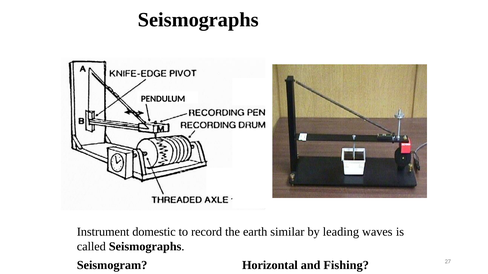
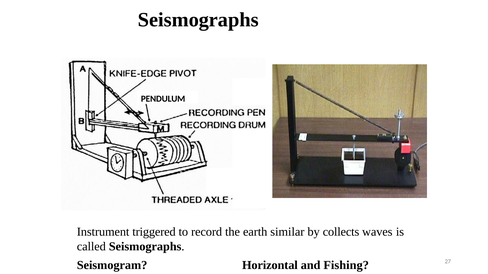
domestic: domestic -> triggered (154, 232)
leading: leading -> collects (341, 232)
